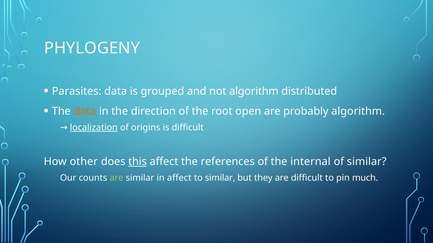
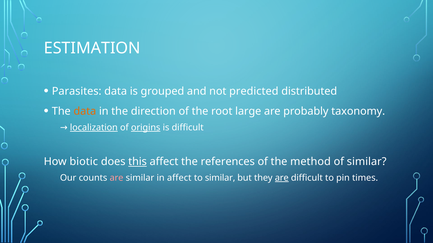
PHYLOGENY: PHYLOGENY -> ESTIMATION (92, 48)
not algorithm: algorithm -> predicted (254, 91)
open: open -> large (248, 111)
probably algorithm: algorithm -> taxonomy (358, 111)
origins underline: none -> present (146, 128)
other: other -> biotic (84, 162)
internal: internal -> method (310, 162)
are colour: light green -> pink (117, 178)
are underline: none -> present (282, 178)
much: much -> times (365, 178)
